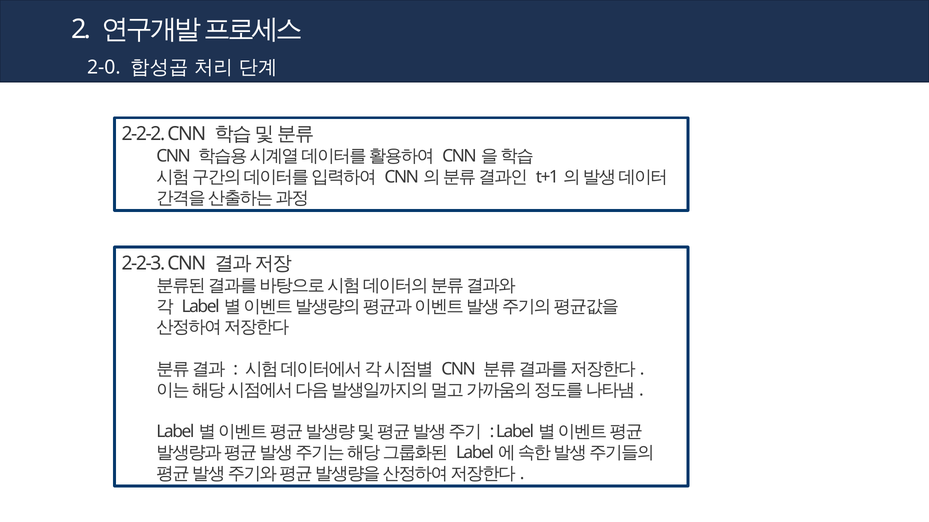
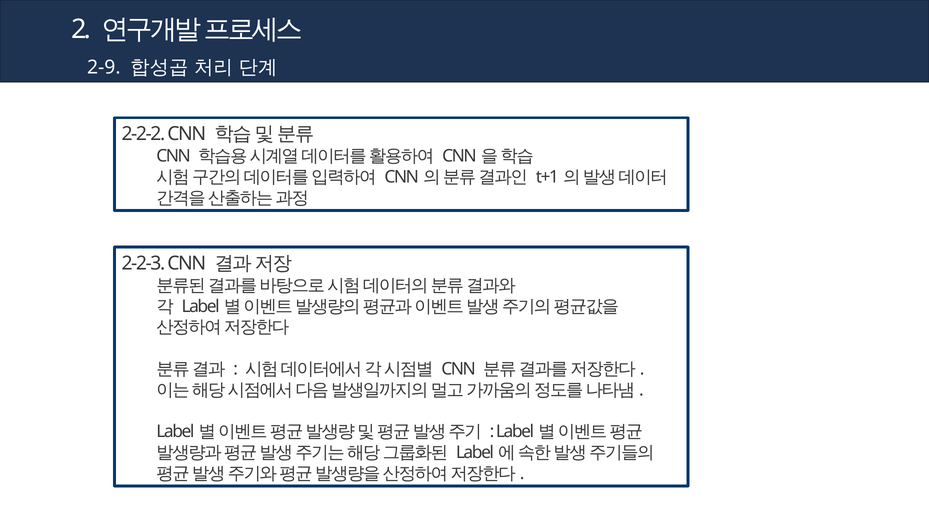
2-0: 2-0 -> 2-9 (104, 67)
